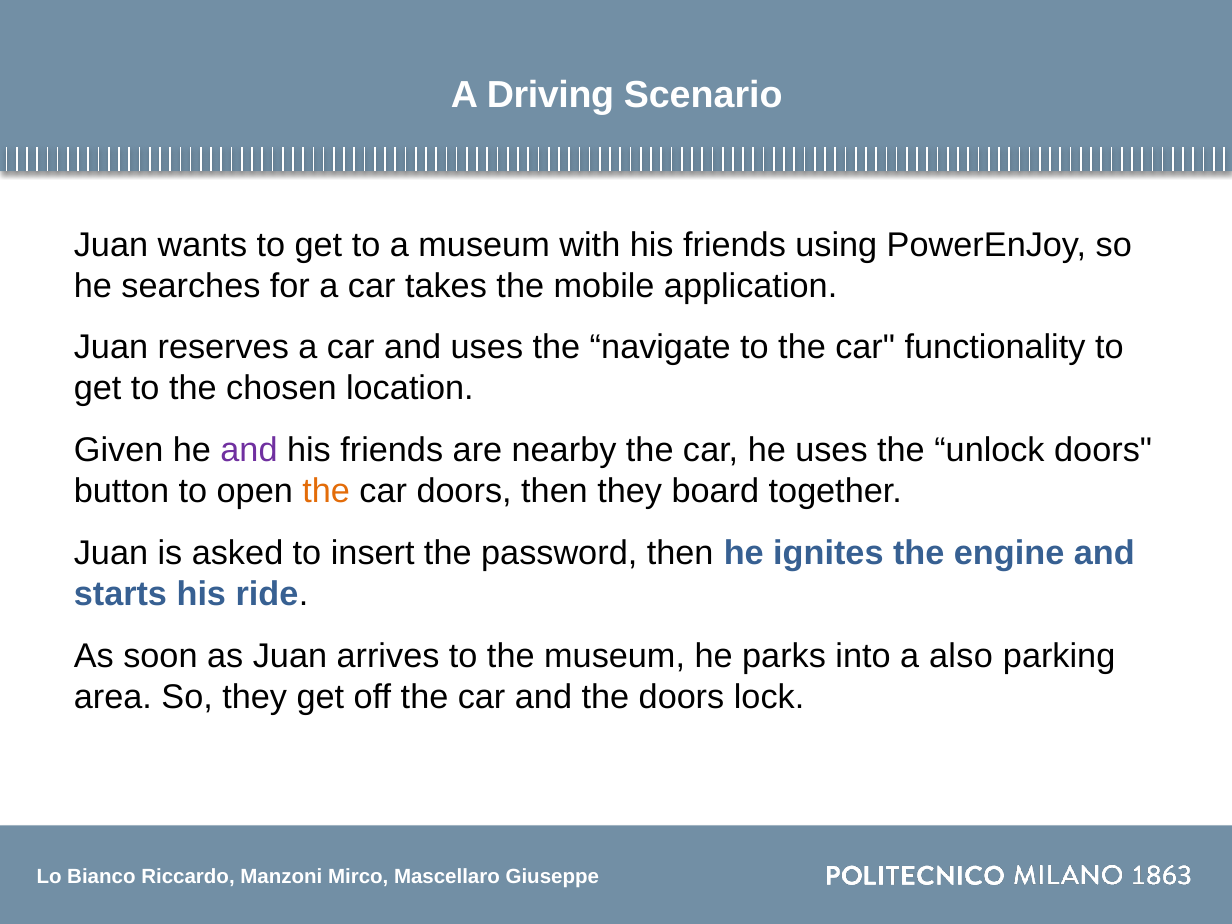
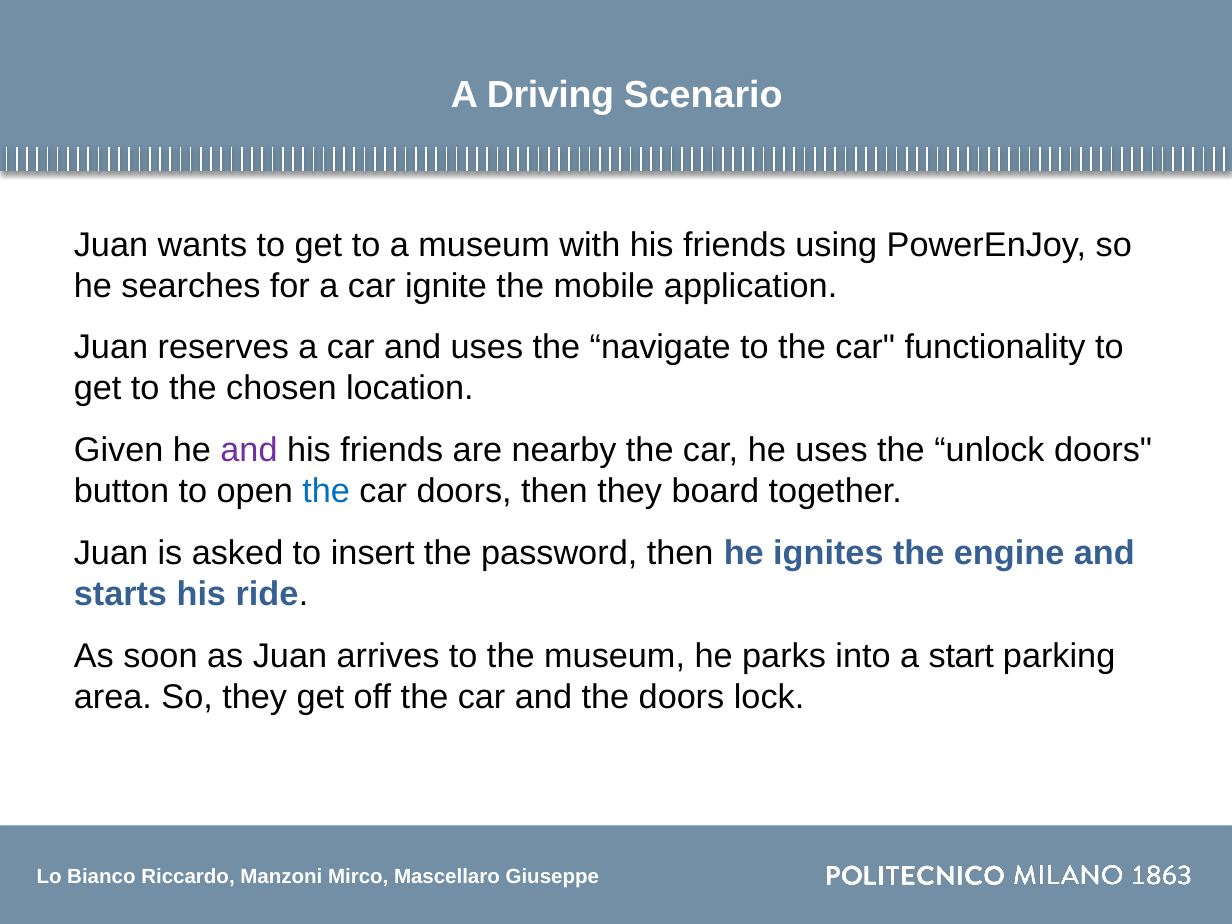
takes: takes -> ignite (446, 286)
the colour: orange -> blue (326, 491)
also: also -> start (961, 656)
